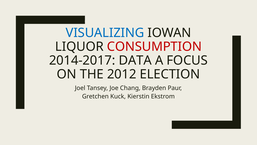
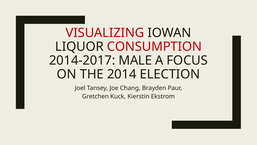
VISUALIZING colour: blue -> red (105, 33)
DATA: DATA -> MALE (135, 60)
2012: 2012 -> 2014 (122, 74)
